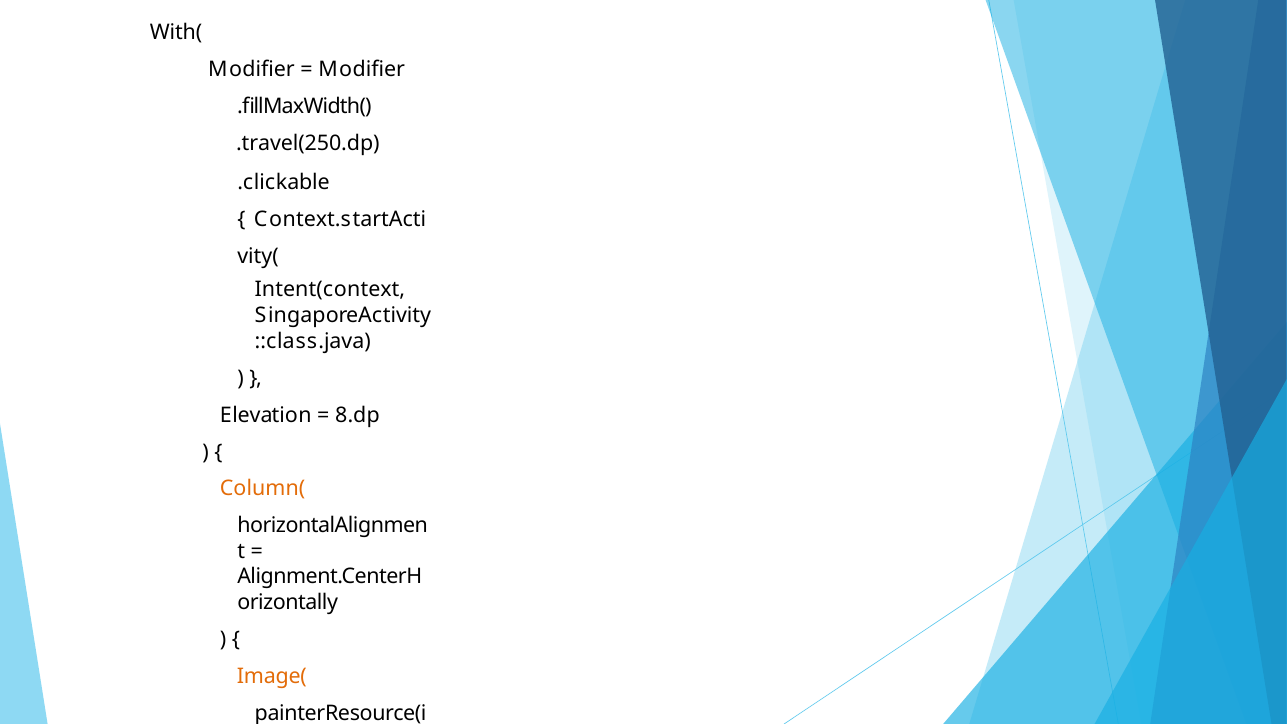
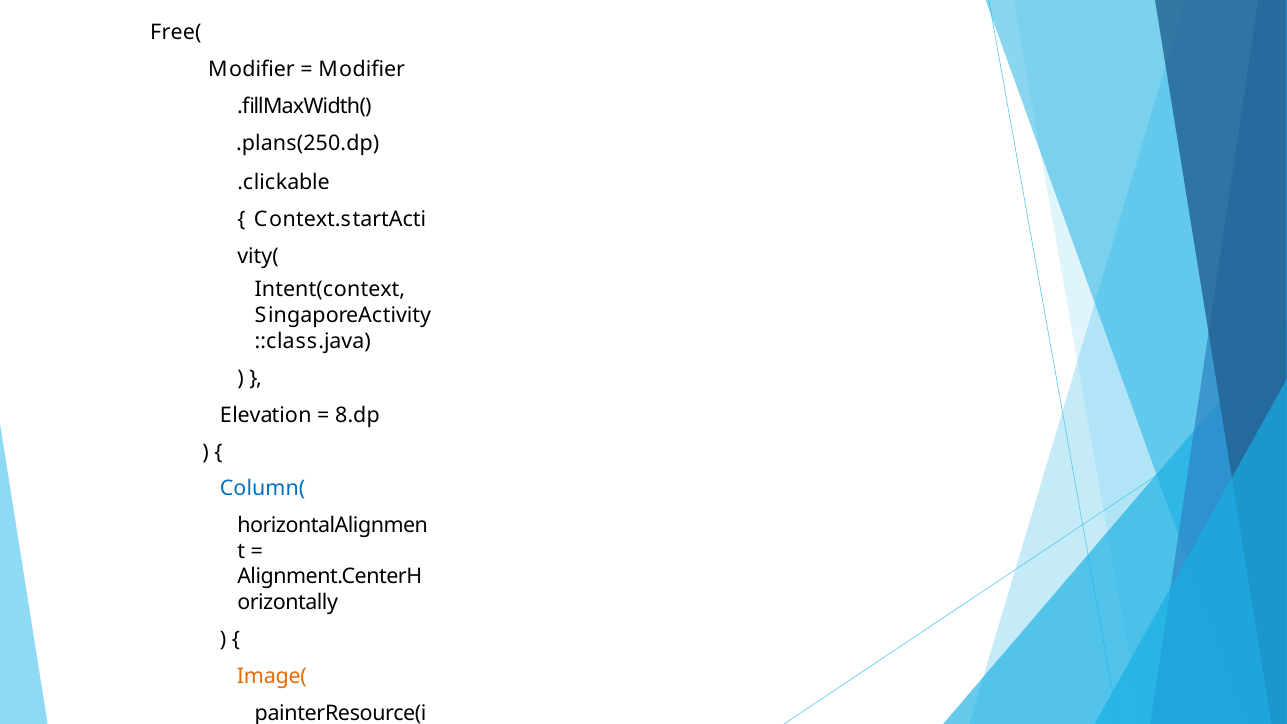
With(: With( -> Free( (176, 32)
.travel(250.dp: .travel(250.dp -> .plans(250.dp (308, 143)
Column( colour: orange -> blue (263, 488)
